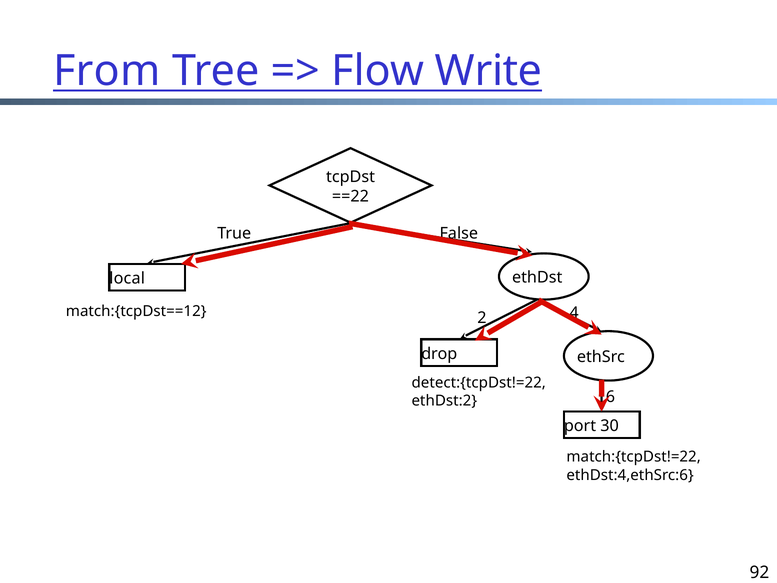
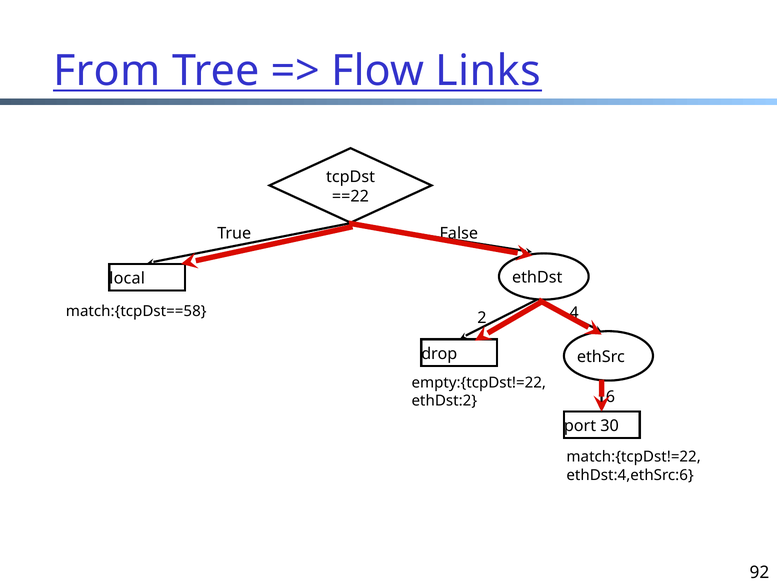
Write: Write -> Links (488, 71)
match:{tcpDst==12: match:{tcpDst==12 -> match:{tcpDst==58 (136, 311)
detect:{tcpDst!=22: detect:{tcpDst!=22 -> empty:{tcpDst!=22 (479, 382)
